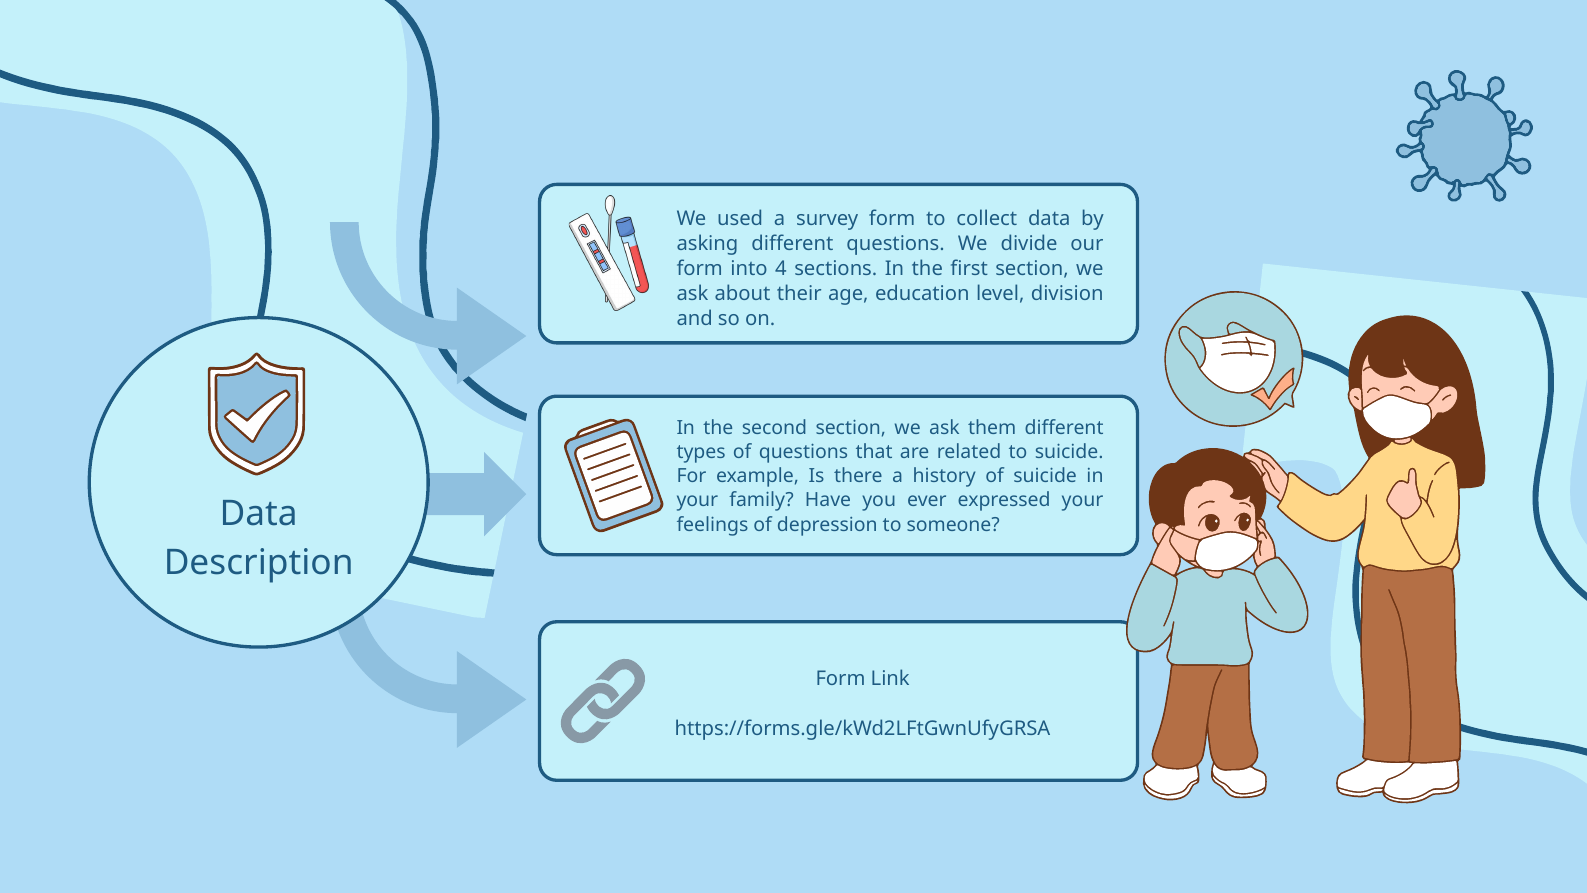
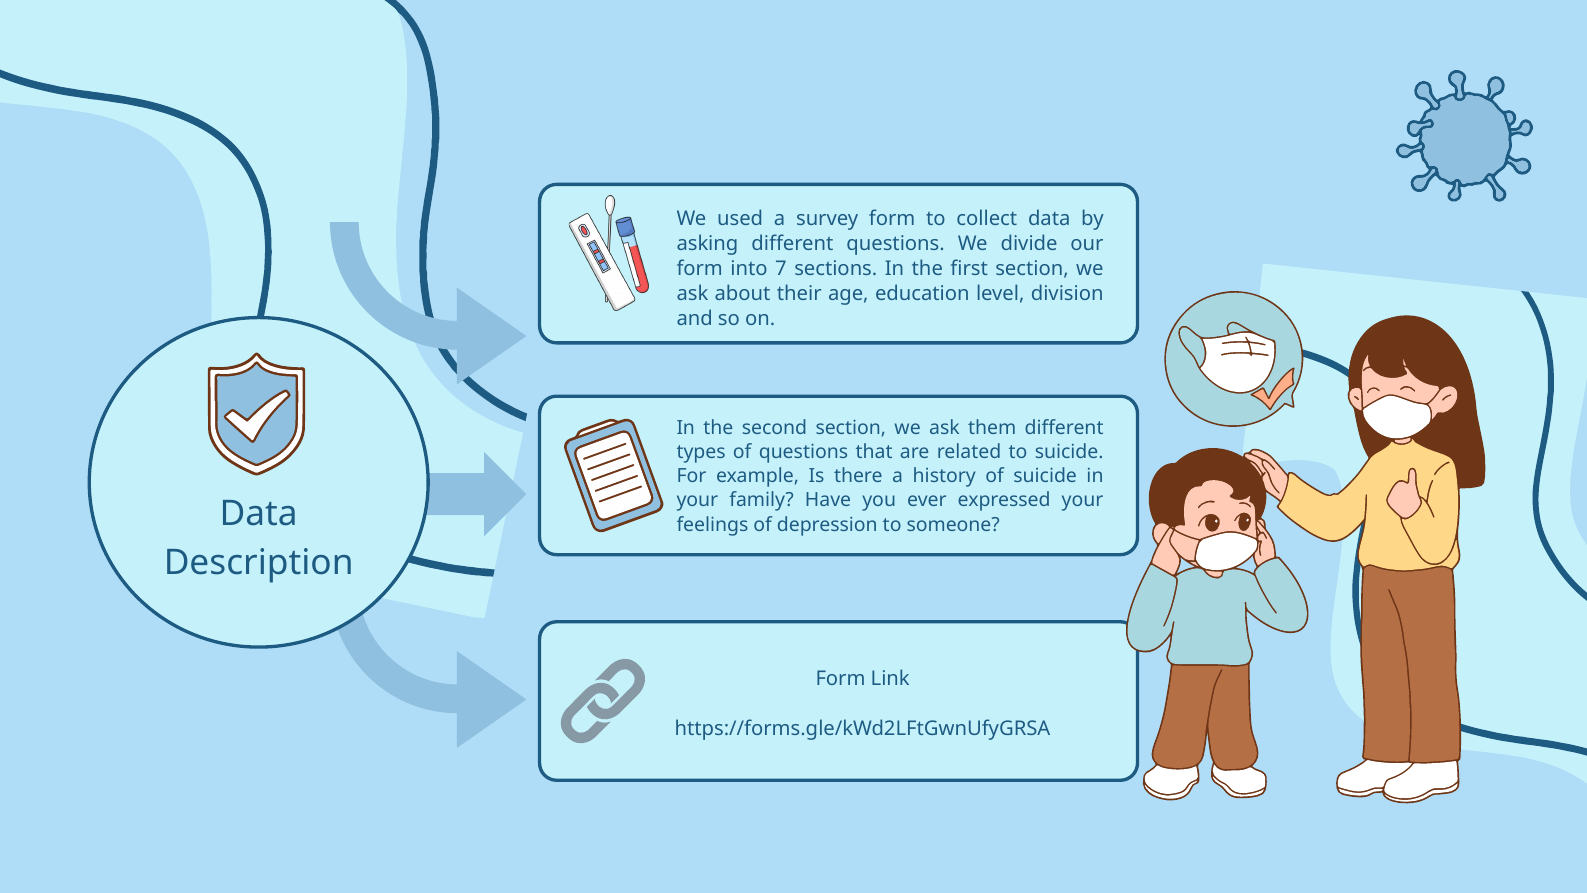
4: 4 -> 7 (781, 268)
